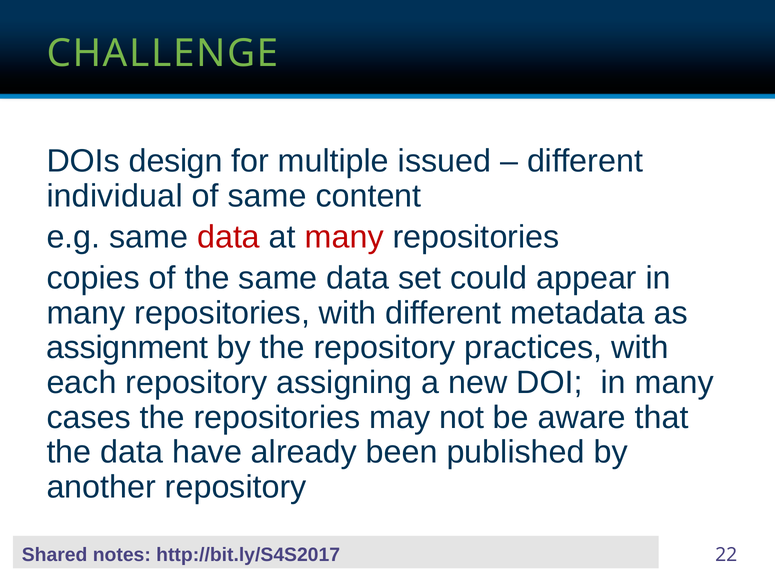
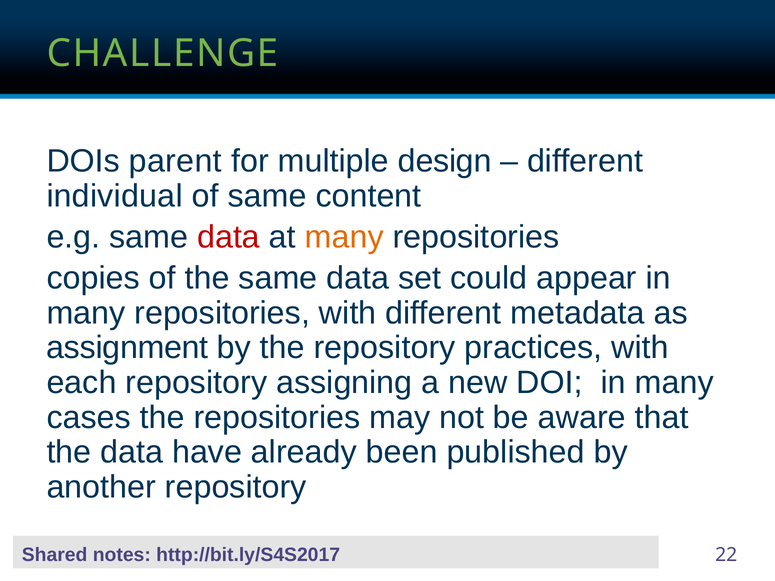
design: design -> parent (175, 161)
issued: issued -> design (445, 161)
many colour: red -> orange (344, 237)
